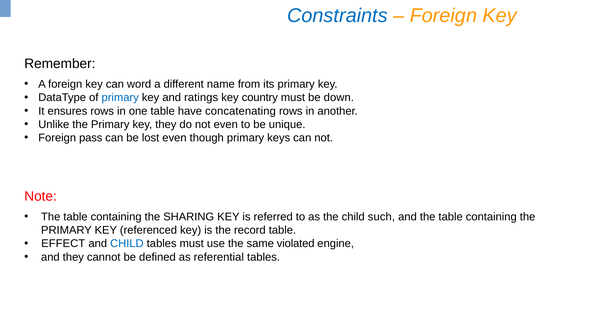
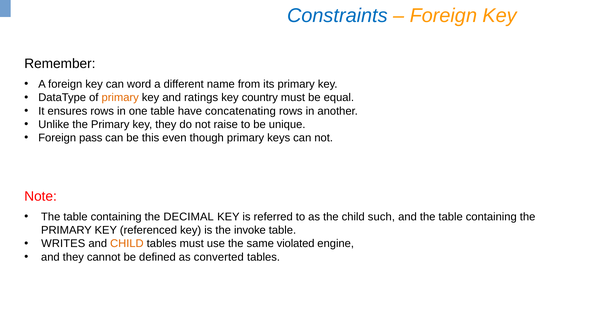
primary colour: blue -> orange (120, 98)
down: down -> equal (339, 98)
not even: even -> raise (226, 124)
lost: lost -> this (151, 138)
SHARING: SHARING -> DECIMAL (189, 217)
record: record -> invoke (250, 230)
EFFECT: EFFECT -> WRITES (63, 244)
CHILD colour: blue -> orange (127, 244)
referential: referential -> converted (219, 257)
